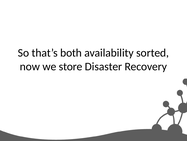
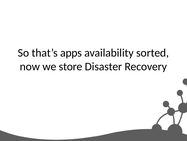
both: both -> apps (71, 53)
